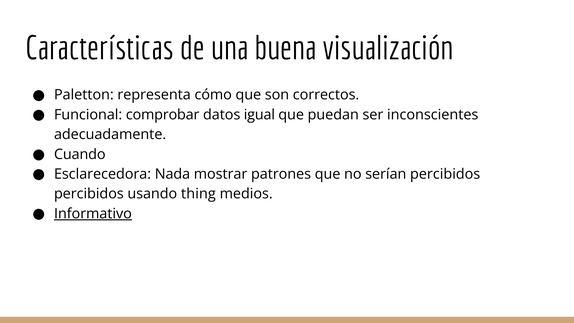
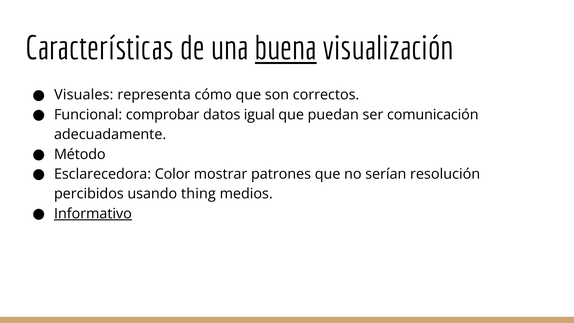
buena underline: none -> present (286, 49)
Paletton: Paletton -> Visuales (84, 95)
inconscientes: inconscientes -> comunicación (433, 115)
Cuando: Cuando -> Método (80, 154)
Nada: Nada -> Color (172, 174)
serían percibidos: percibidos -> resolución (445, 174)
